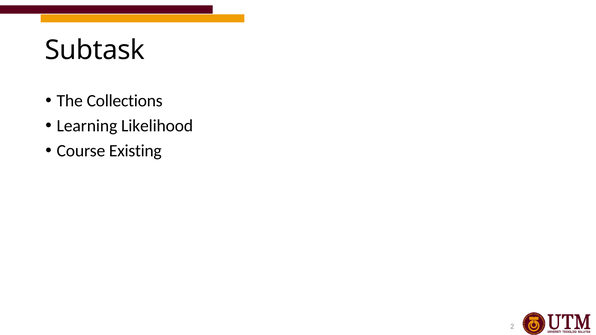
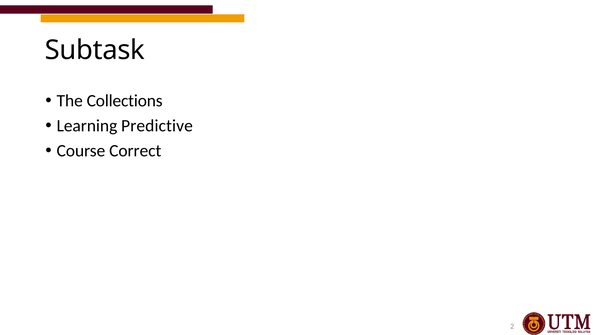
Likelihood: Likelihood -> Predictive (157, 126)
Existing: Existing -> Correct (135, 151)
